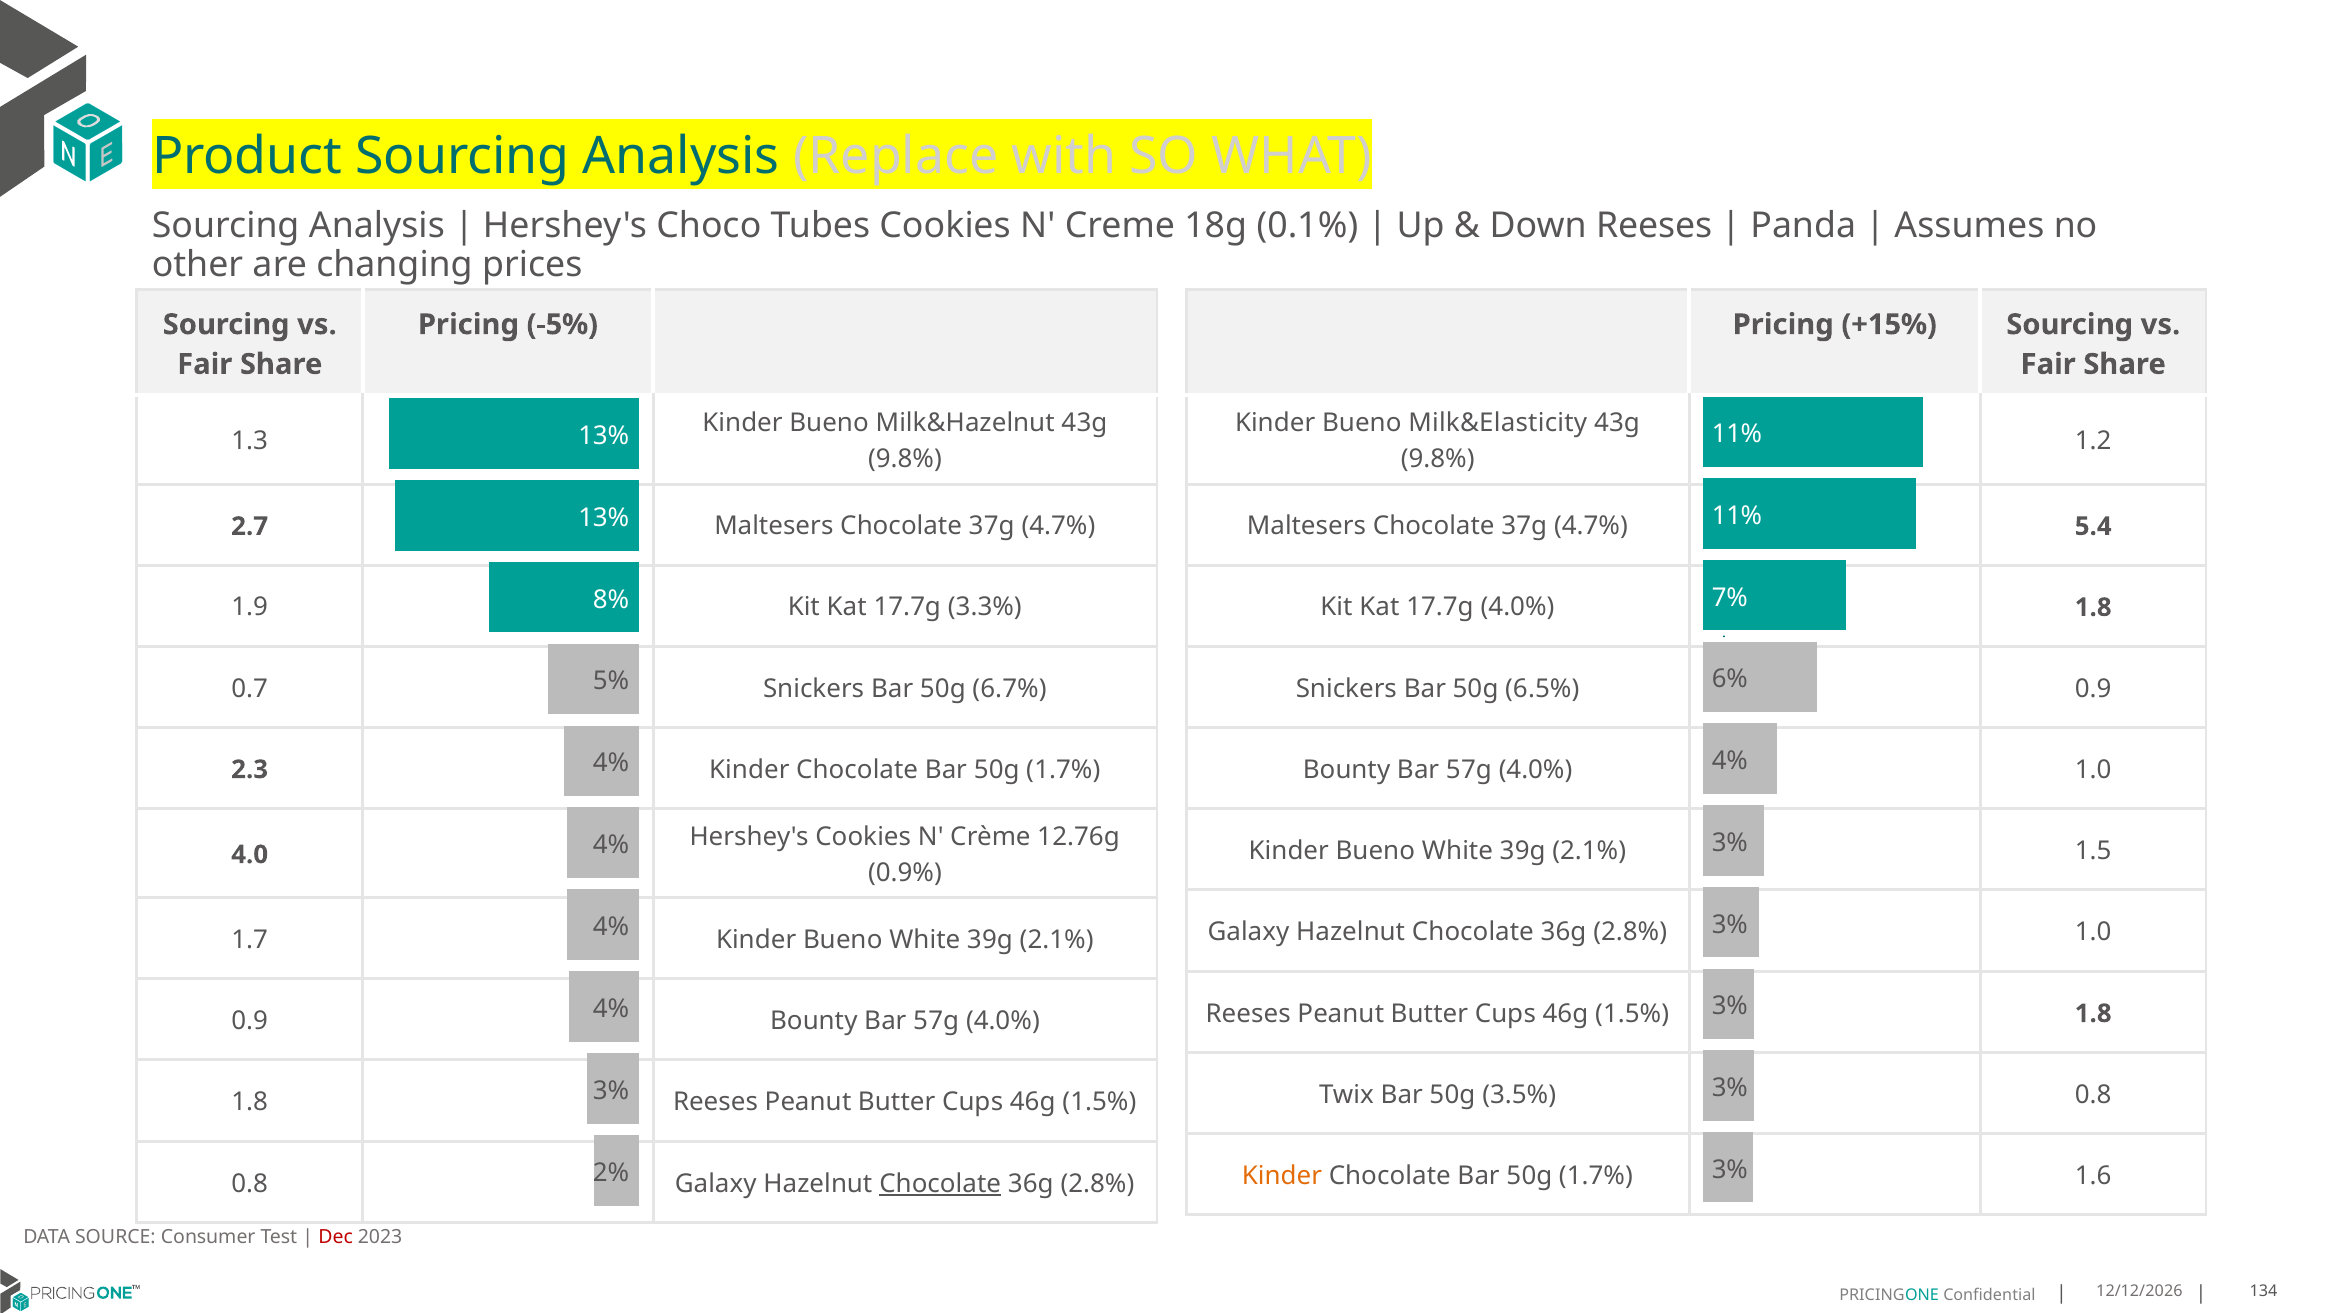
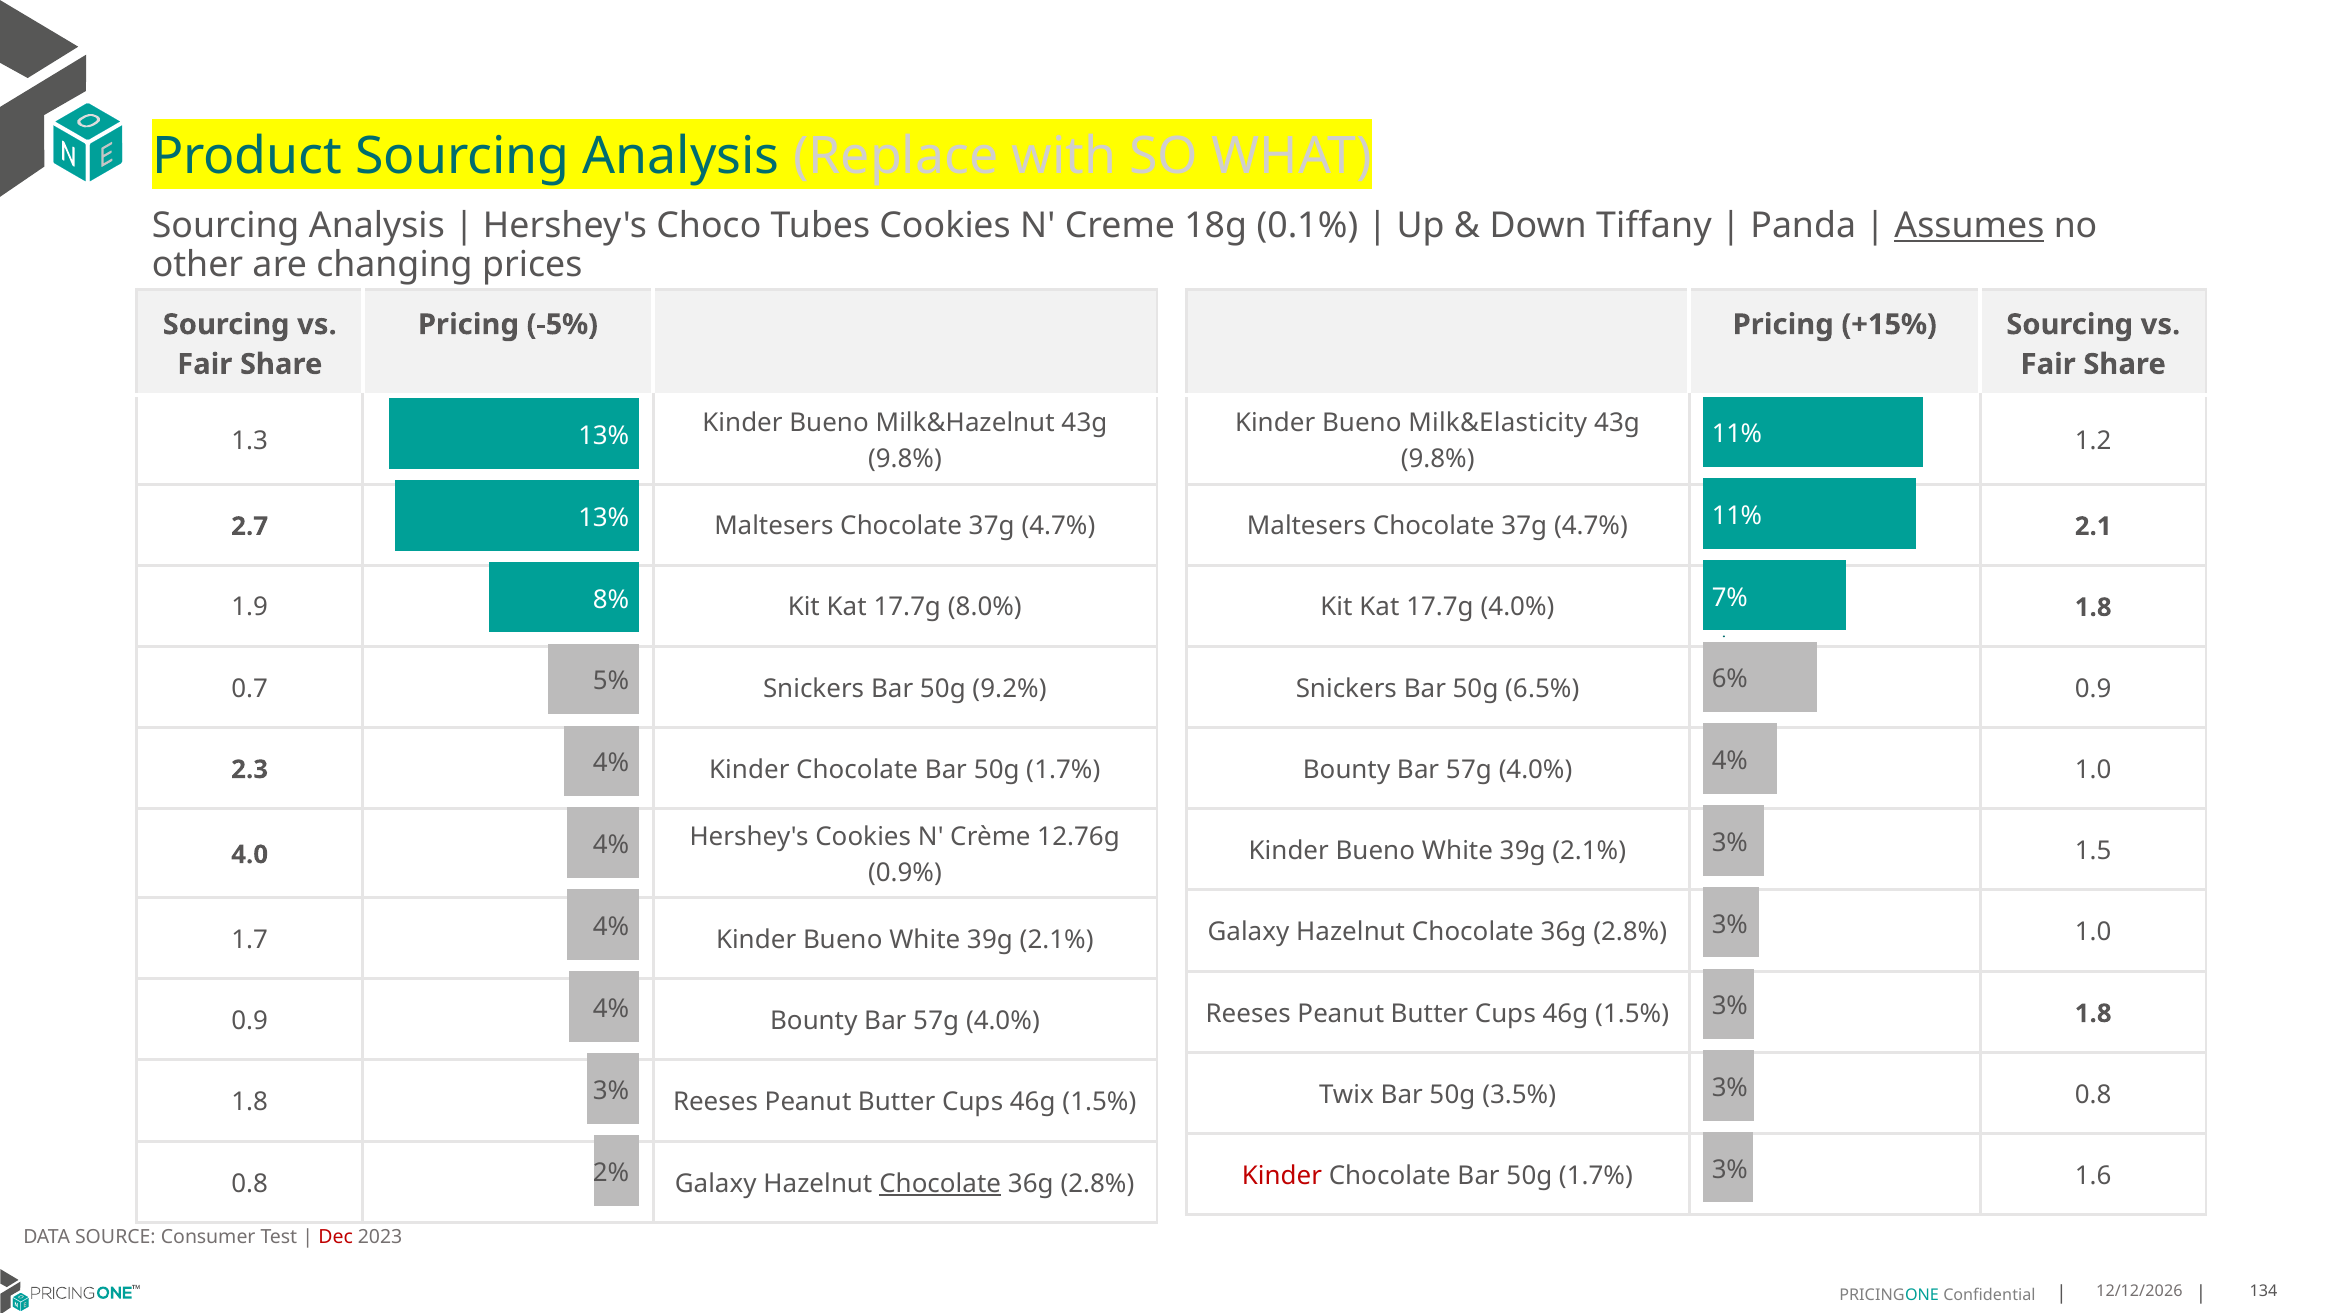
Down Reeses: Reeses -> Tiffany (1654, 226)
Assumes underline: none -> present (1969, 226)
5.4: 5.4 -> 2.1 (2093, 527)
3.3%: 3.3% -> 8.0% (985, 608)
6.7%: 6.7% -> 9.2% (1010, 689)
Kinder colour: orange -> red (1282, 1176)
